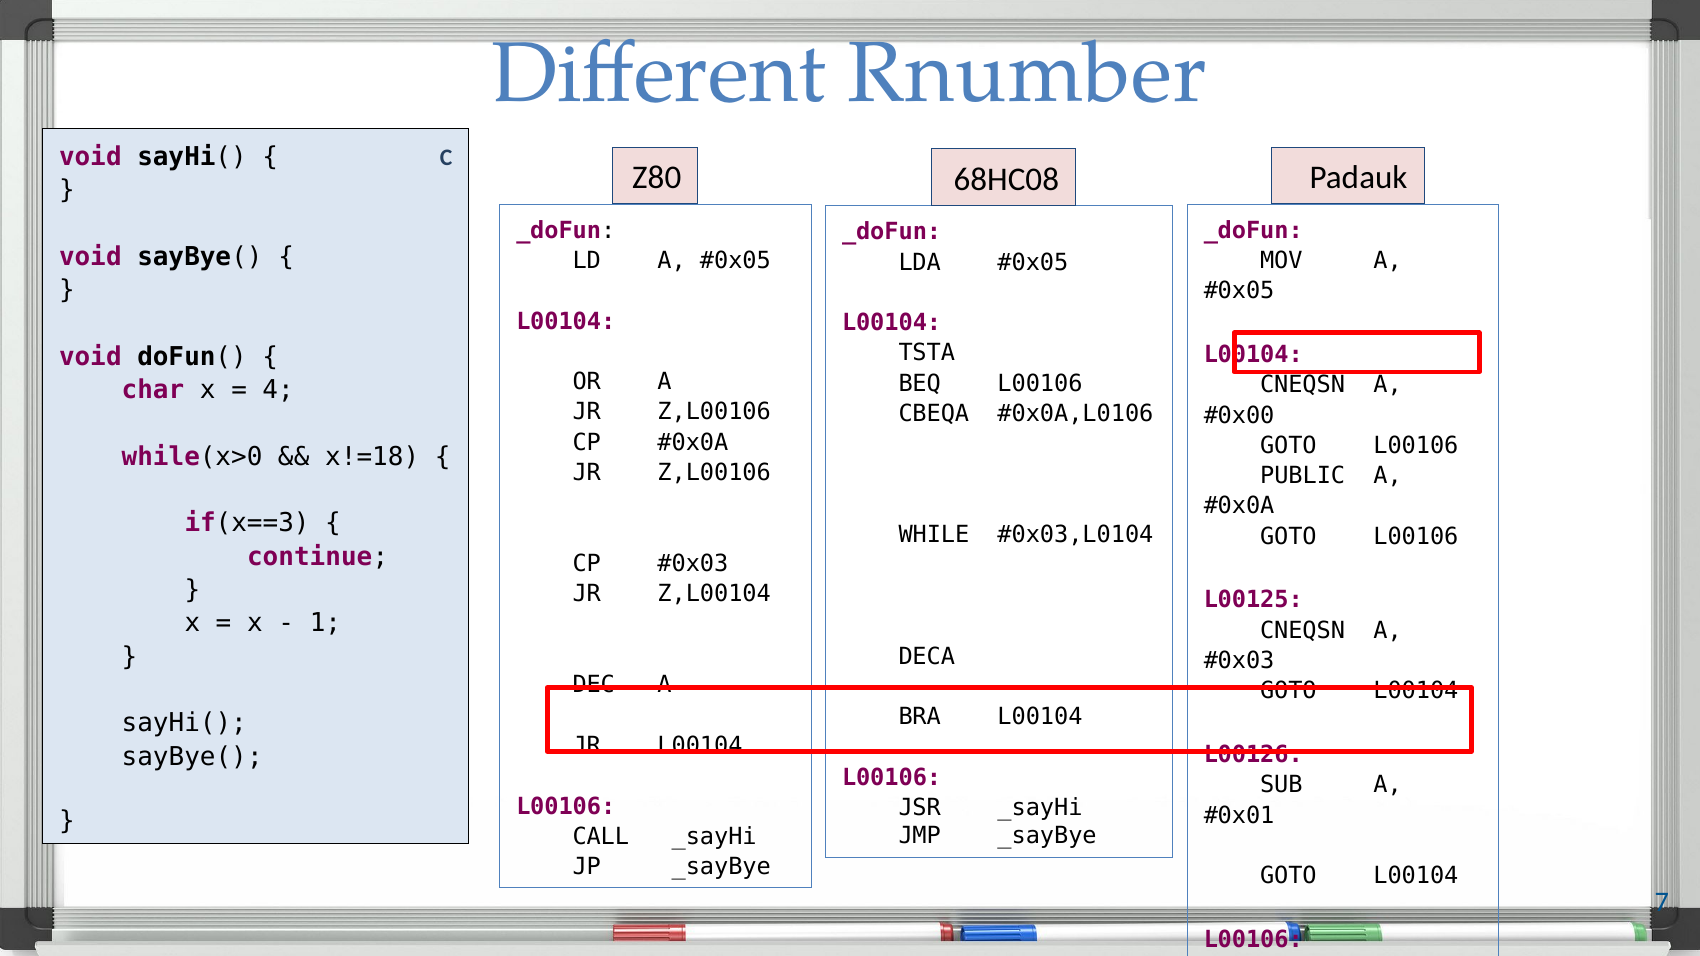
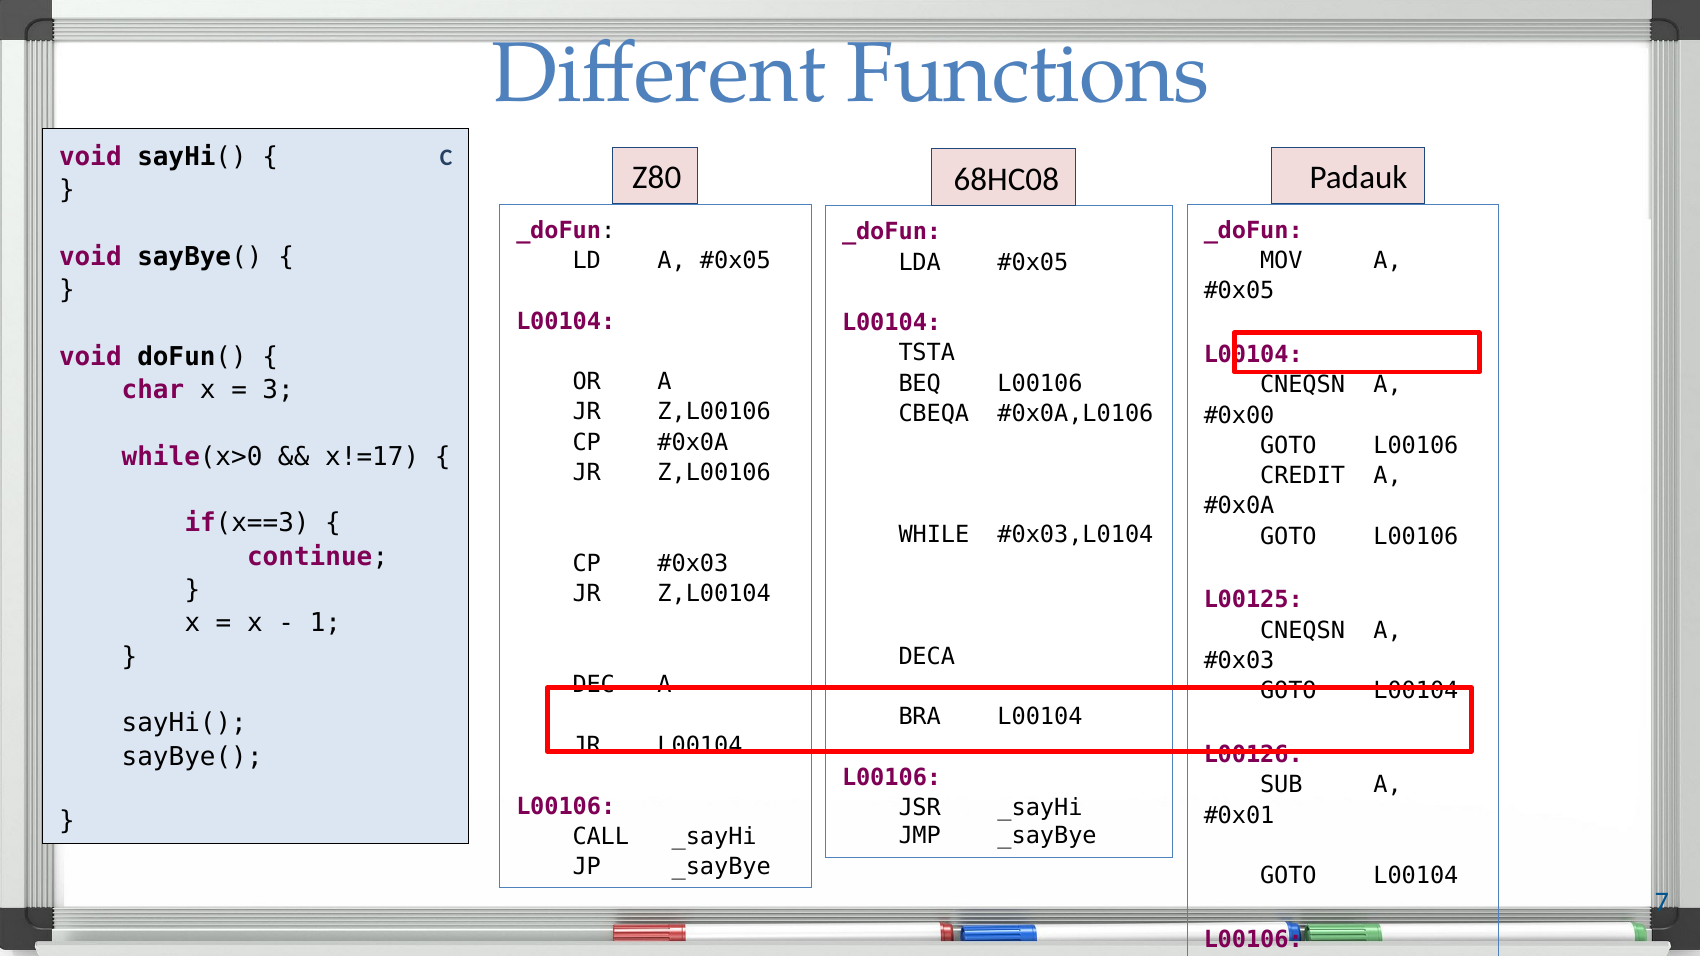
Rnumber: Rnumber -> Functions (1028, 73)
4: 4 -> 3 (278, 390)
x!=18: x!=18 -> x!=17 (372, 457)
PUBLIC: PUBLIC -> CREDIT (1303, 476)
